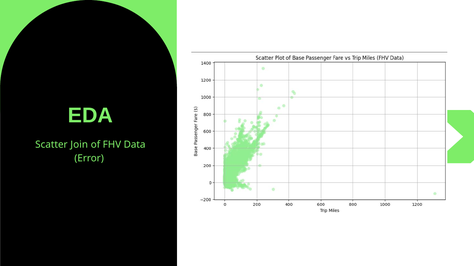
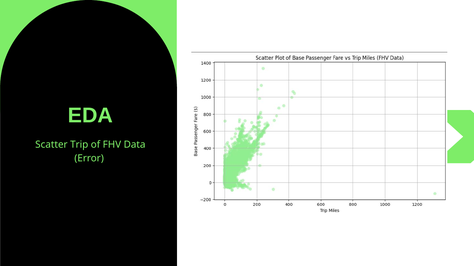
Join: Join -> Trip (79, 145)
